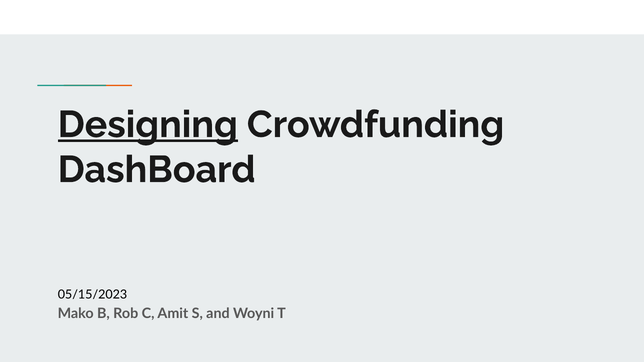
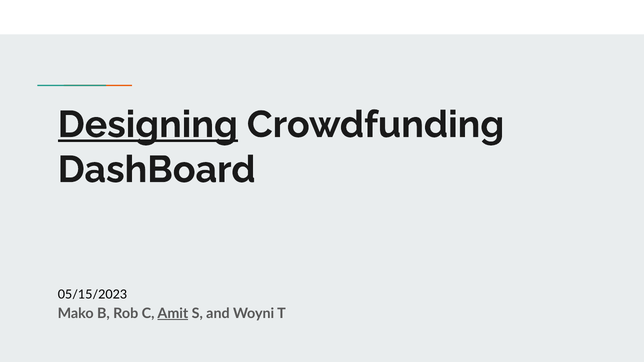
Amit underline: none -> present (173, 314)
